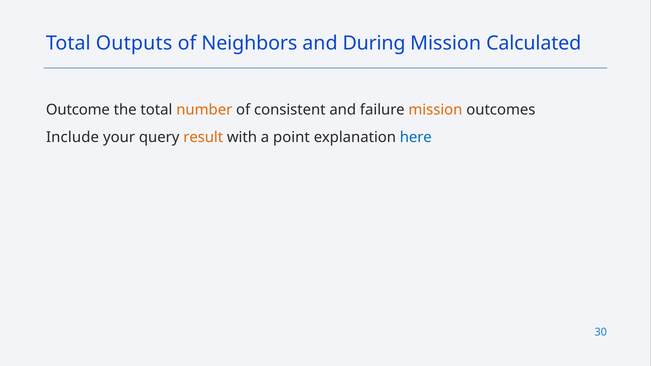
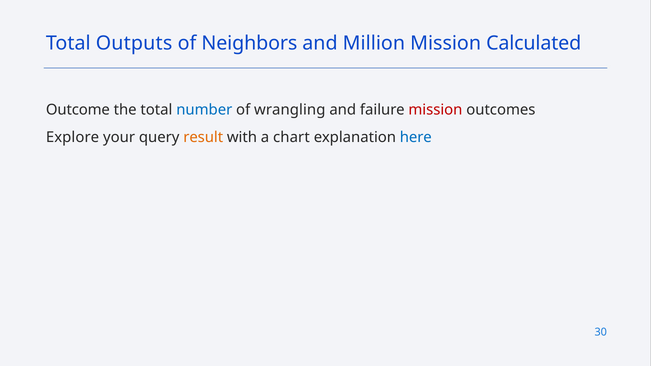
During: During -> Million (374, 43)
number colour: orange -> blue (204, 110)
consistent: consistent -> wrangling (290, 110)
mission colour: orange -> red (435, 110)
Include: Include -> Explore (73, 137)
point: point -> chart (291, 137)
